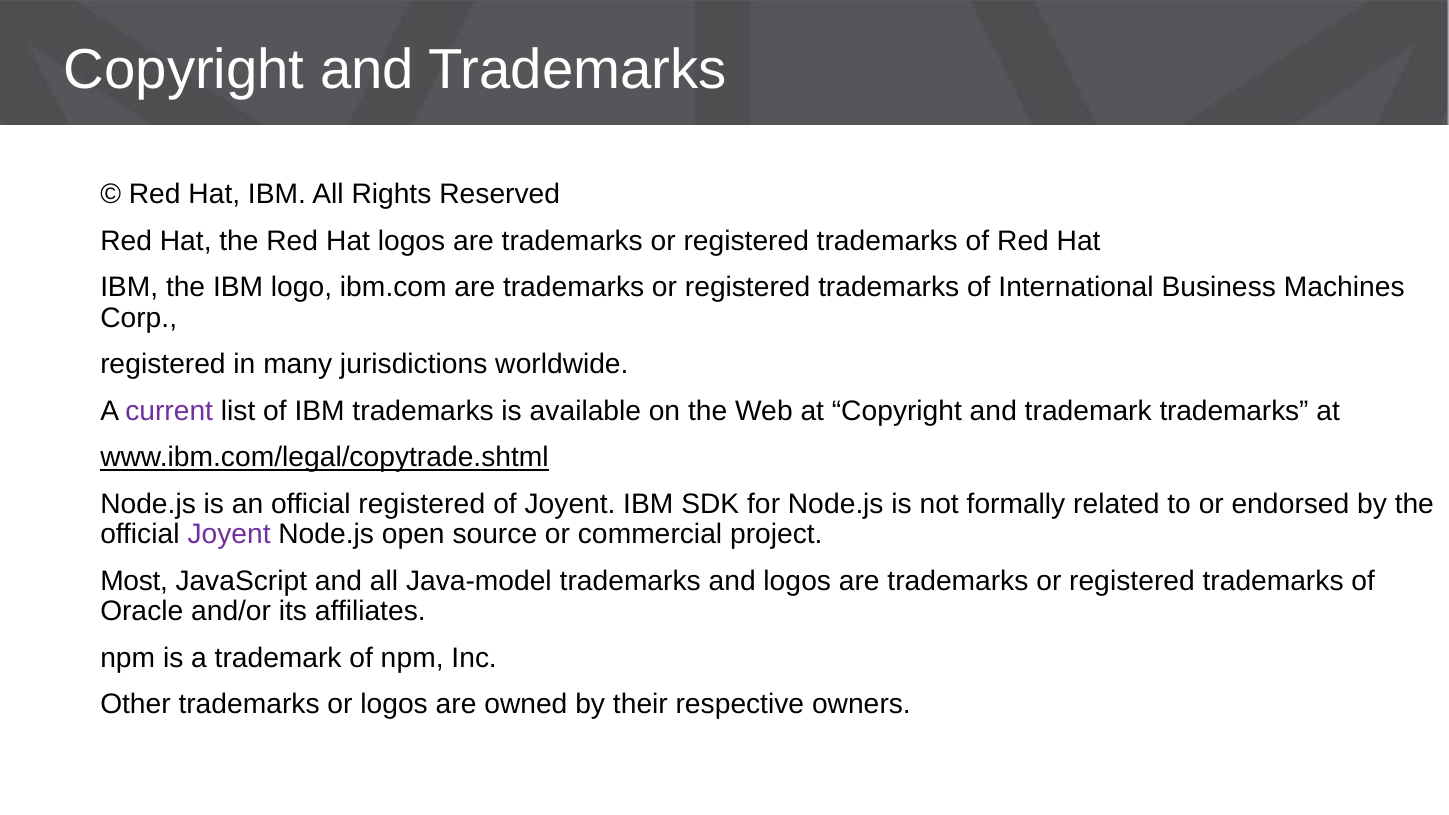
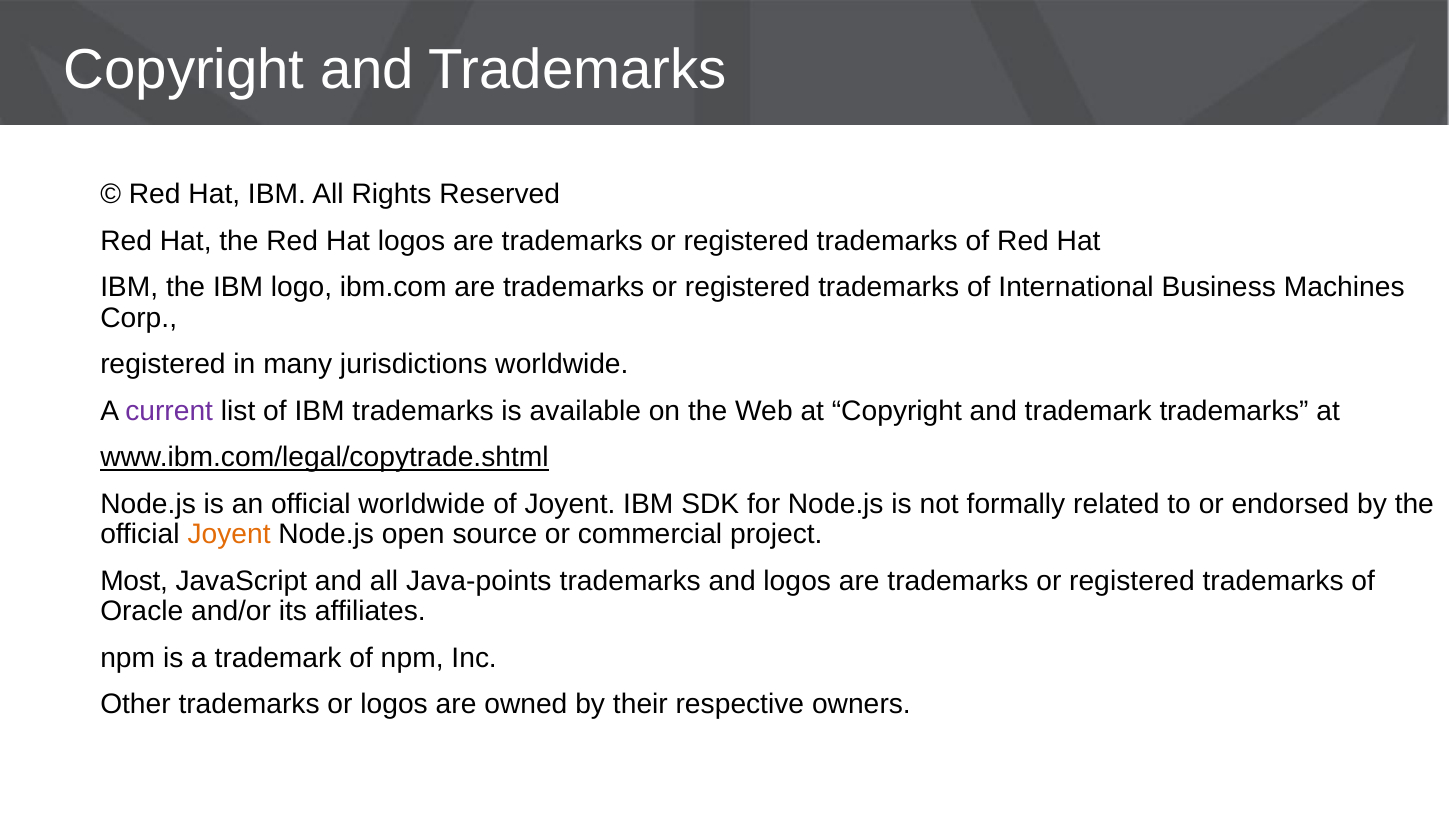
official registered: registered -> worldwide (422, 504)
Joyent colour: purple -> orange (229, 535)
Java-model: Java-model -> Java-points (479, 581)
